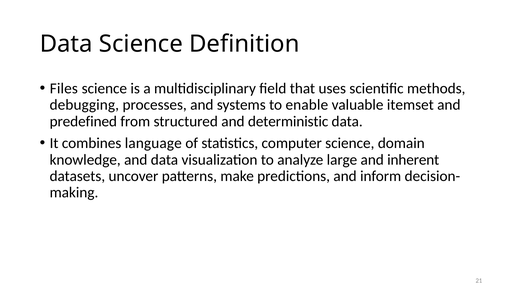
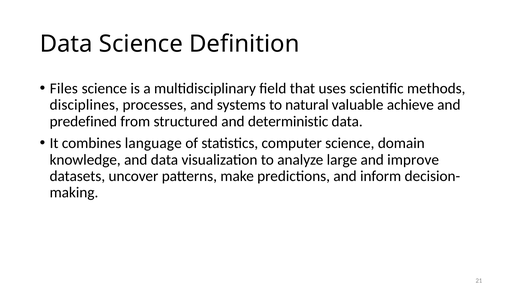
debugging: debugging -> disciplines (84, 105)
enable: enable -> natural (307, 105)
itemset: itemset -> achieve (410, 105)
inherent: inherent -> improve (413, 159)
